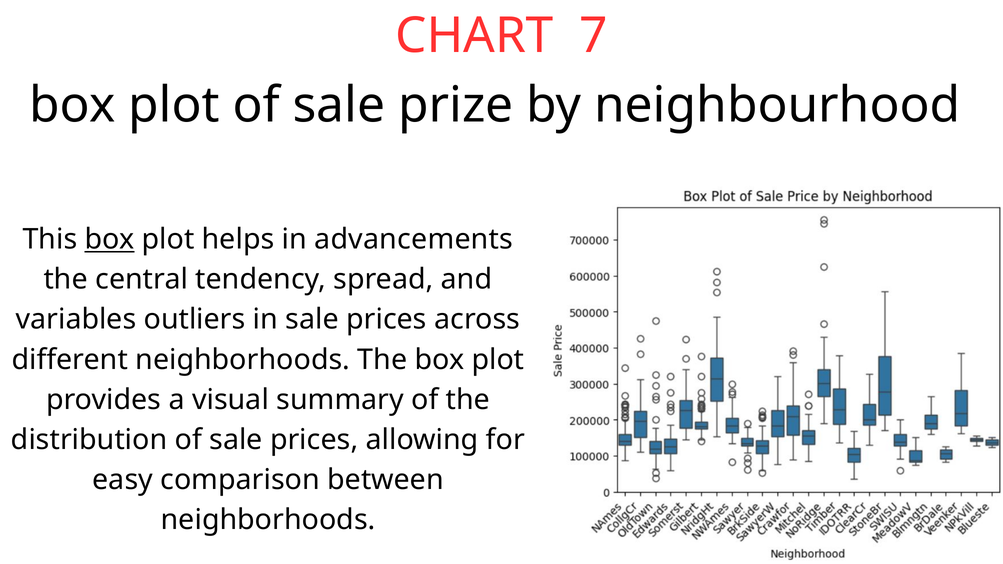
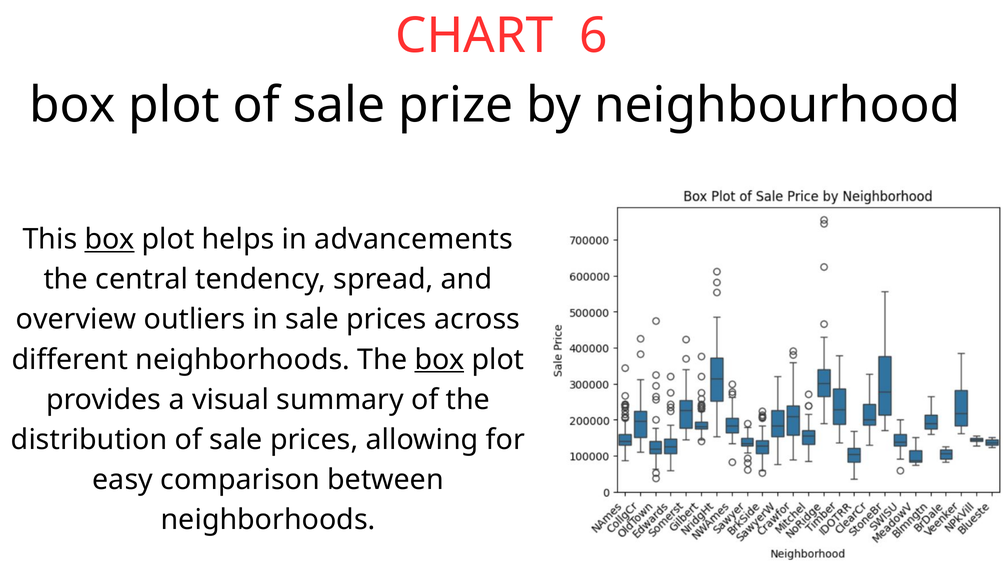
7: 7 -> 6 (594, 36)
variables: variables -> overview (76, 320)
box underline: none -> present (440, 360)
